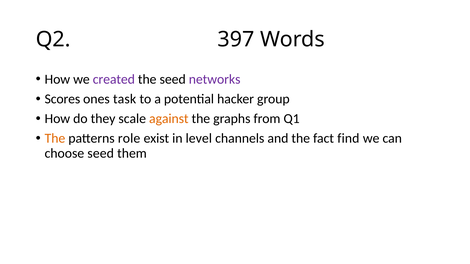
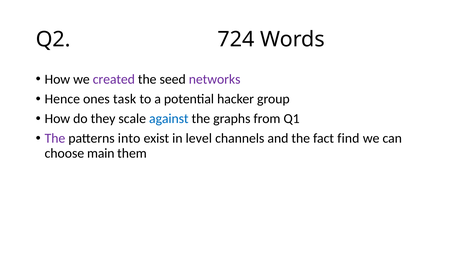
397: 397 -> 724 (236, 39)
Scores: Scores -> Hence (62, 99)
against colour: orange -> blue (169, 119)
The colour: orange -> purple (55, 139)
role: role -> into (129, 139)
choose seed: seed -> main (101, 153)
